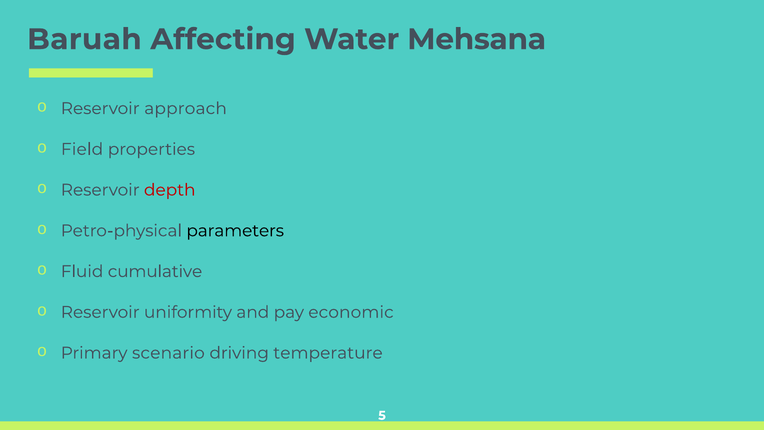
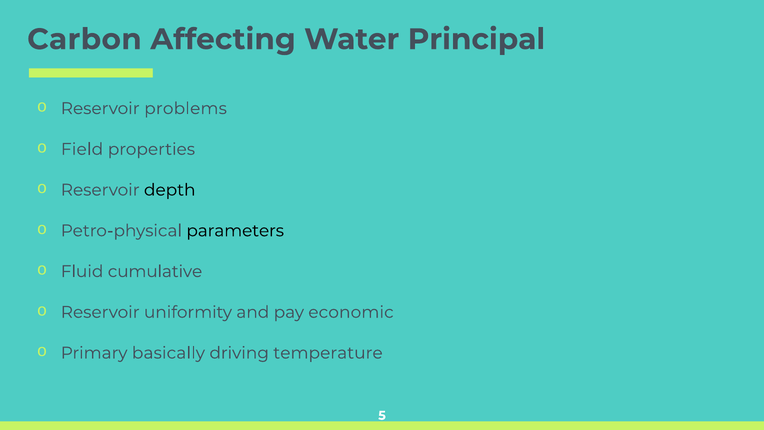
Baruah: Baruah -> Carbon (84, 39)
Mehsana: Mehsana -> Principal (477, 39)
approach: approach -> problems (186, 108)
depth colour: red -> black (170, 190)
scenario: scenario -> basically (168, 353)
